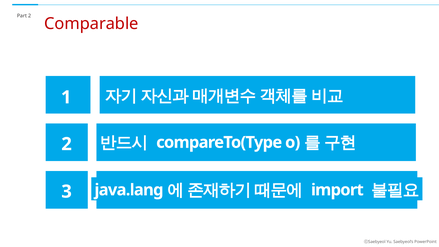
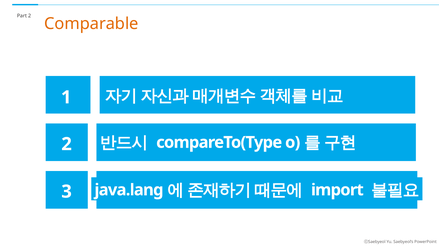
Comparable colour: red -> orange (91, 24)
